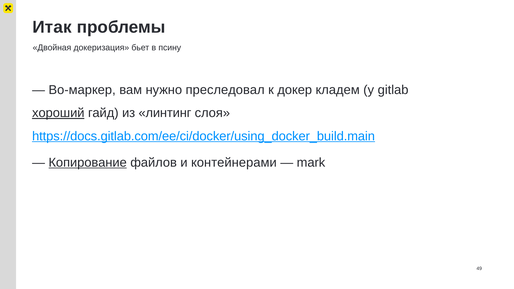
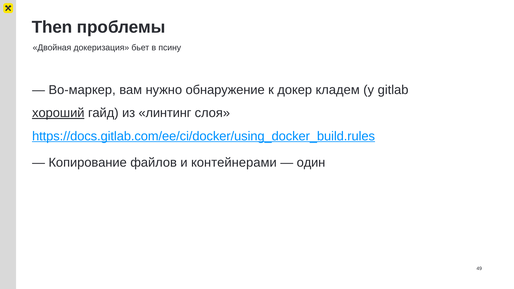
Итак: Итак -> Then (52, 27)
преследовал: преследовал -> обнаружение (225, 90)
https://docs.gitlab.com/ee/ci/docker/using_docker_build.main: https://docs.gitlab.com/ee/ci/docker/using_docker_build.main -> https://docs.gitlab.com/ee/ci/docker/using_docker_build.rules (204, 136)
Копирование underline: present -> none (88, 163)
mark: mark -> один (311, 163)
